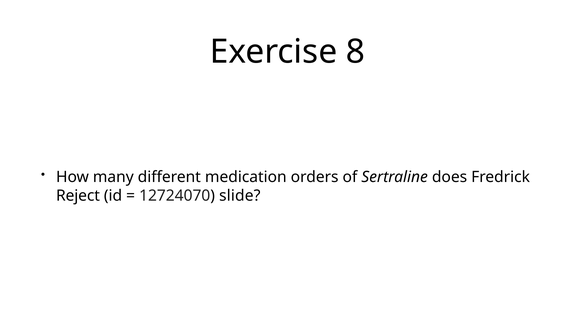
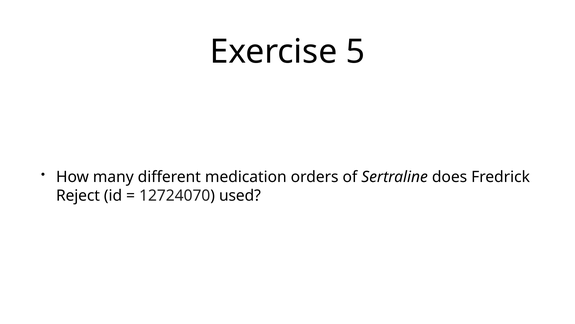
8: 8 -> 5 (356, 52)
slide: slide -> used (240, 195)
